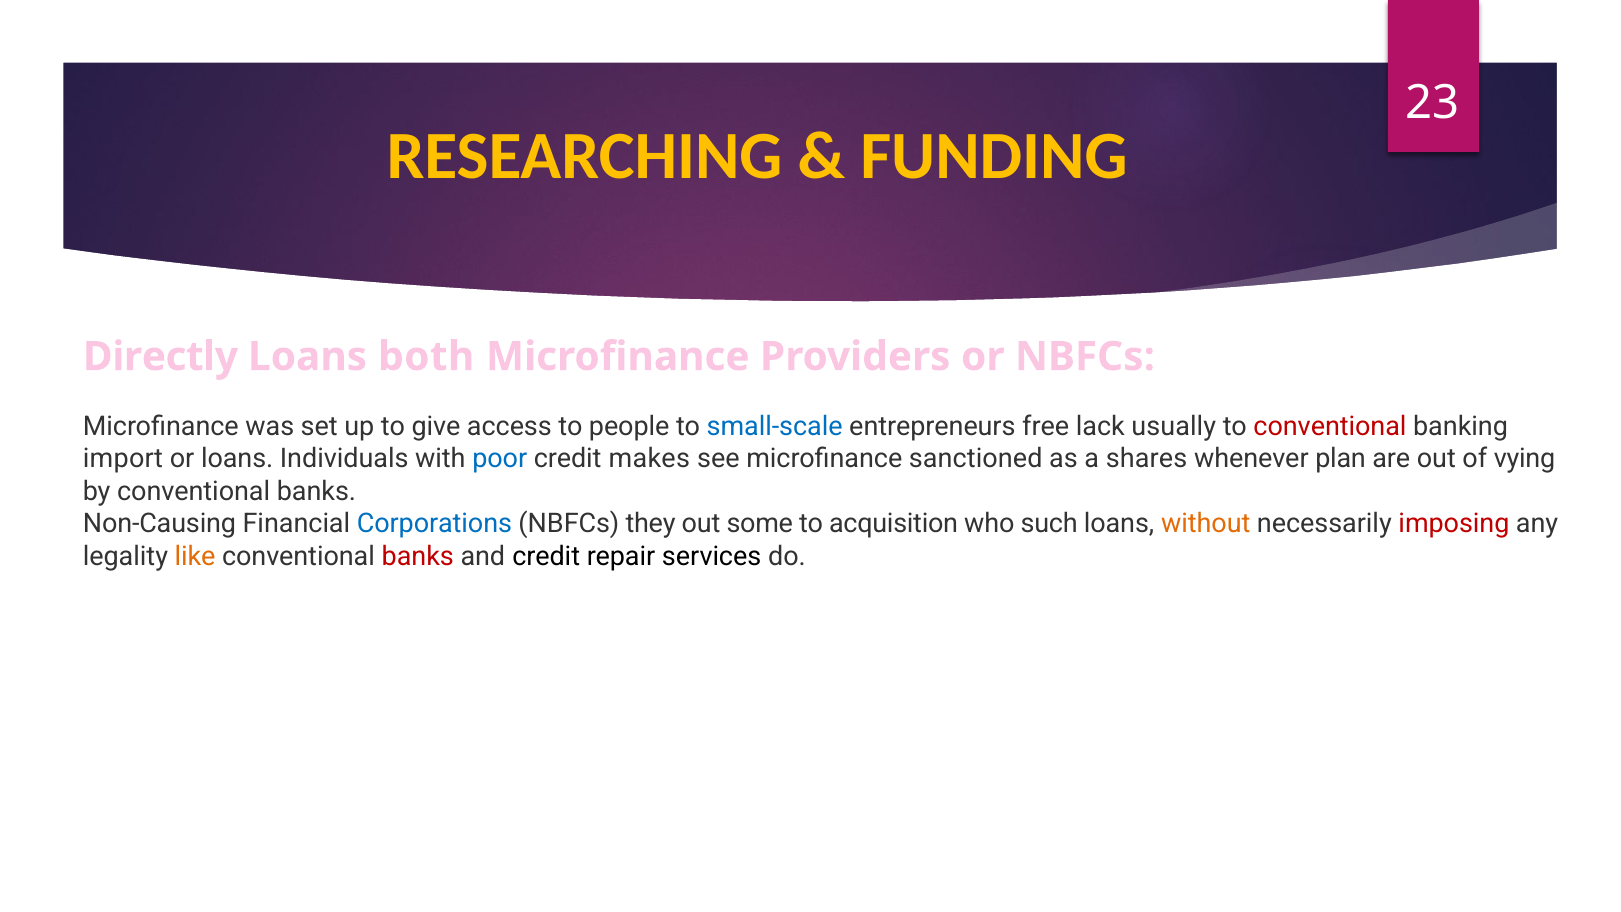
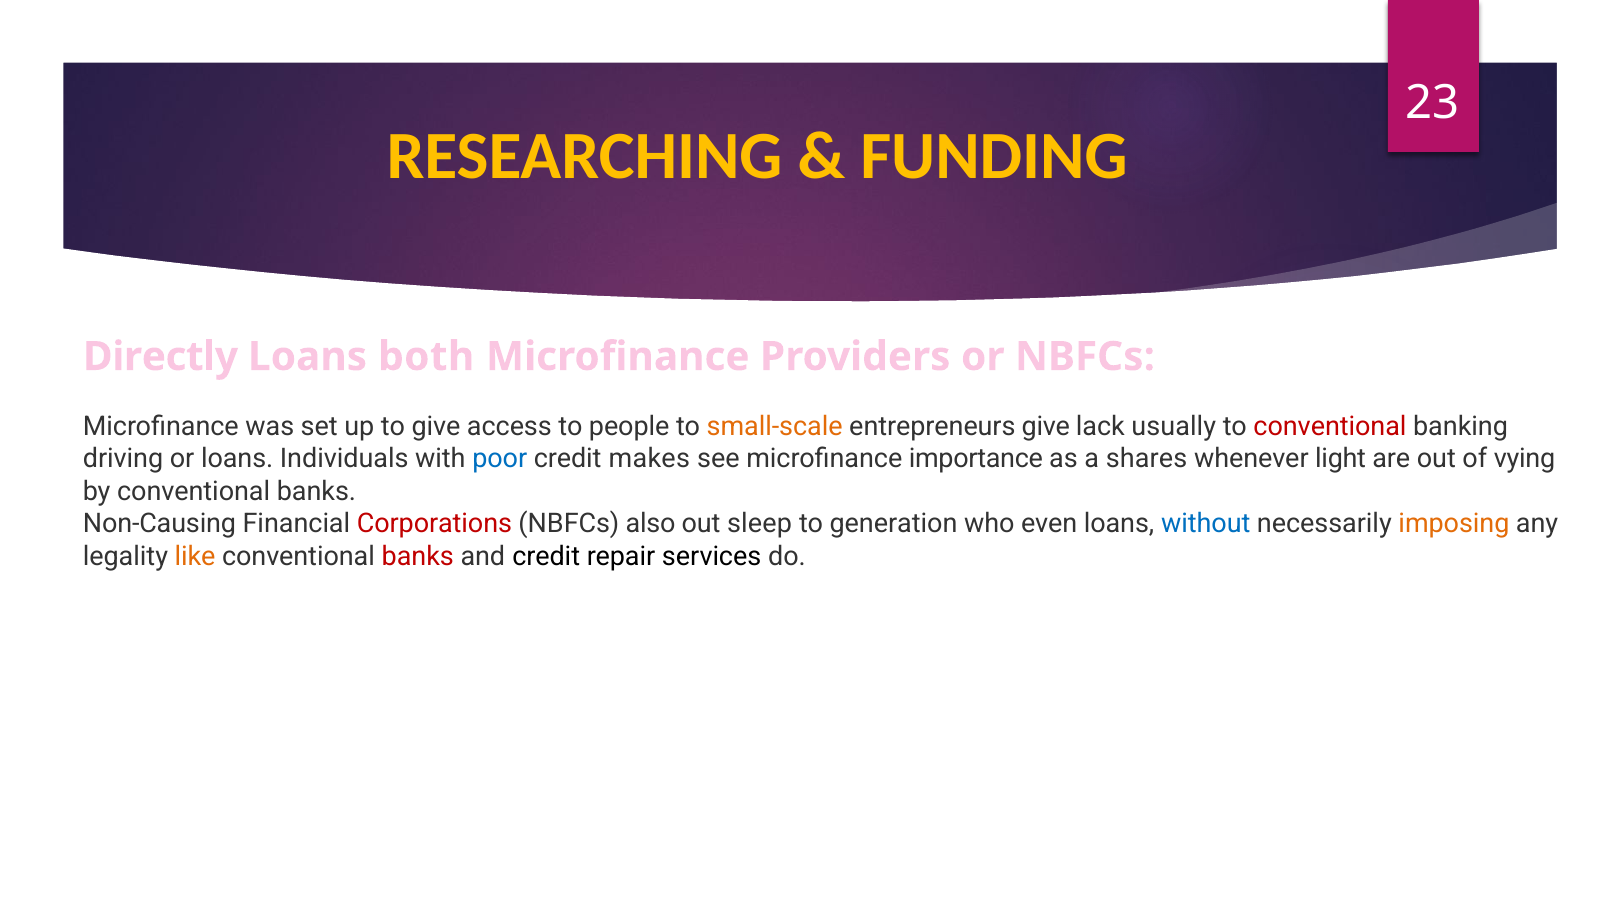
small-scale colour: blue -> orange (775, 426)
entrepreneurs free: free -> give (1046, 426)
import: import -> driving (123, 459)
sanctioned: sanctioned -> importance (976, 459)
plan: plan -> light (1341, 459)
Corporations colour: blue -> red (434, 524)
they: they -> also (651, 524)
some: some -> sleep (760, 524)
acquisition: acquisition -> generation (893, 524)
such: such -> even (1049, 524)
without colour: orange -> blue (1206, 524)
imposing colour: red -> orange (1454, 524)
